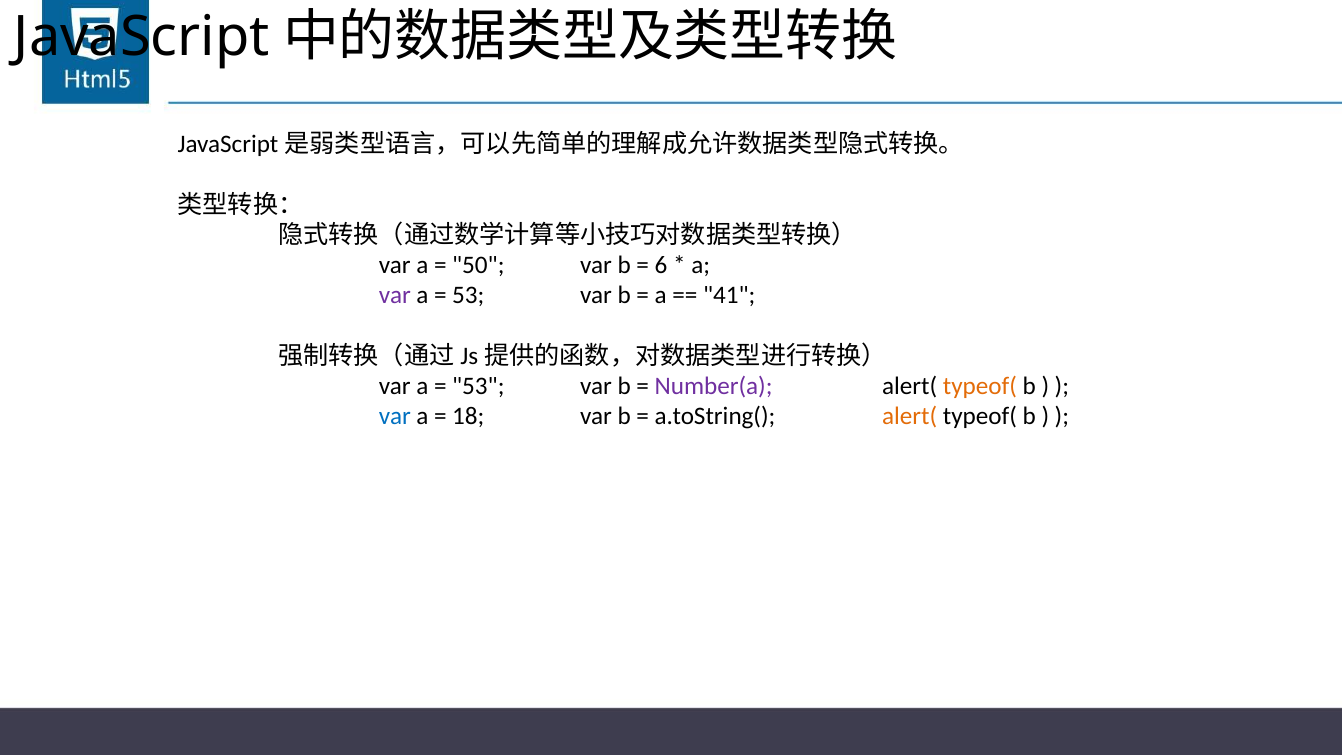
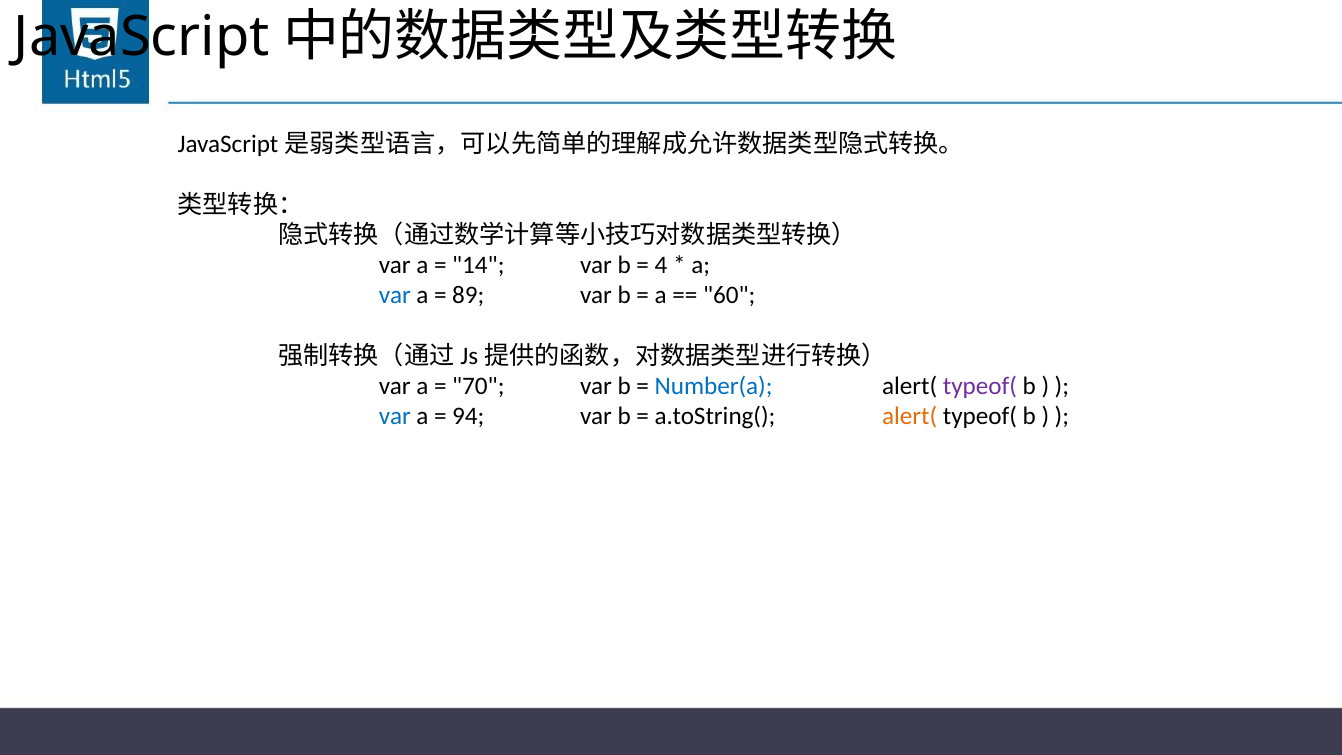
50: 50 -> 14 (478, 265)
6: 6 -> 4 (661, 265)
var colour: purple -> blue (395, 296)
53: 53 -> 89 (468, 296)
41: 41 -> 60 (729, 296)
53: 53 -> 70 (478, 386)
Number(a colour: purple -> blue (714, 386)
typeof( colour: orange -> purple (980, 386)
18: 18 -> 94 (468, 416)
